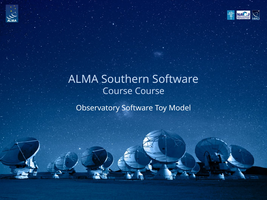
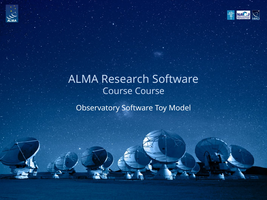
Southern: Southern -> Research (125, 79)
